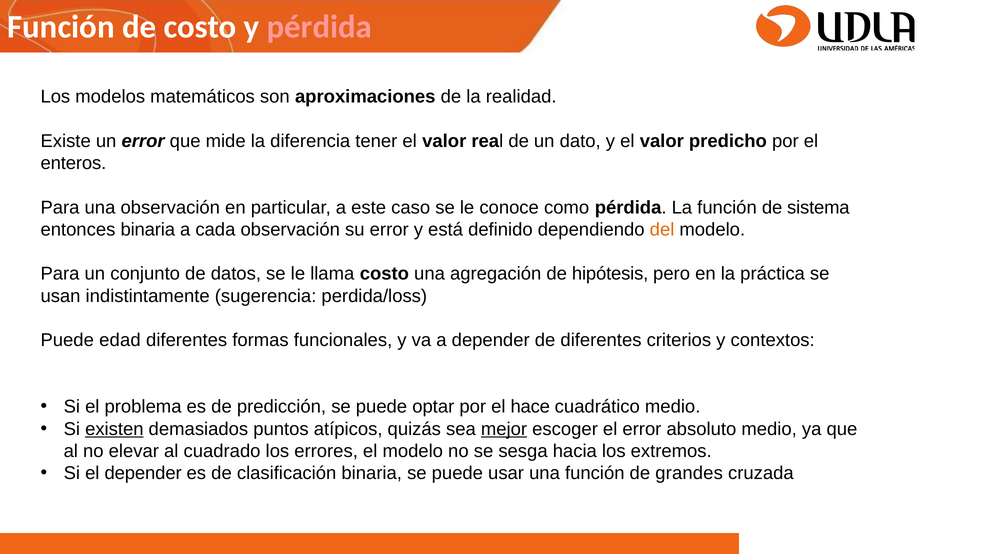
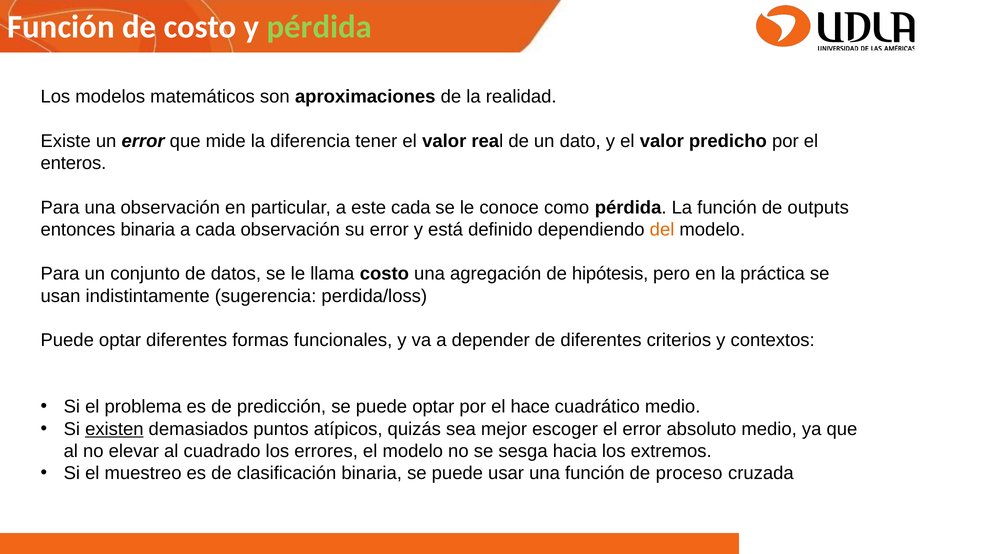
pérdida colour: pink -> light green (319, 27)
este caso: caso -> cada (411, 207)
sistema: sistema -> outputs (818, 207)
edad: edad -> optar (120, 340)
mejor underline: present -> none (504, 429)
el depender: depender -> muestreo (143, 473)
grandes: grandes -> proceso (689, 473)
